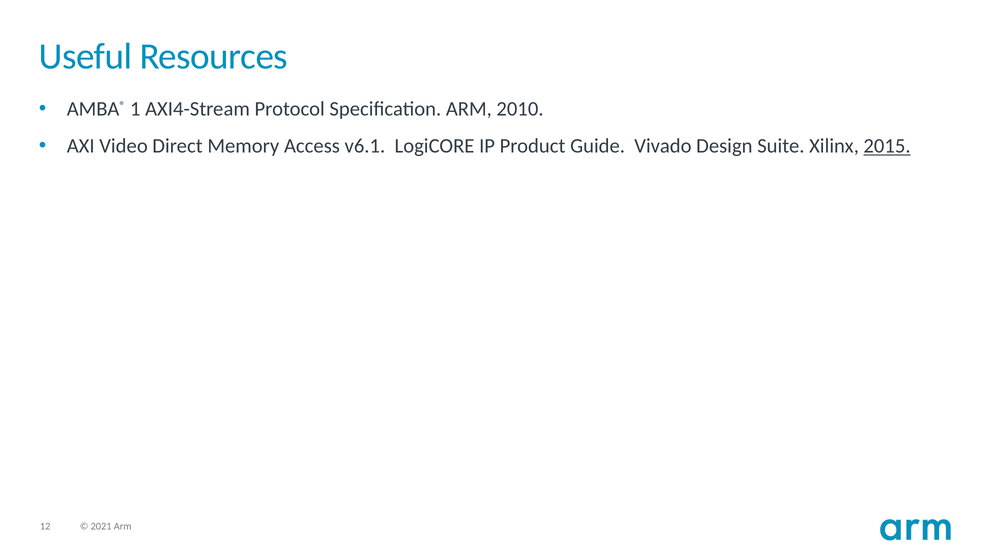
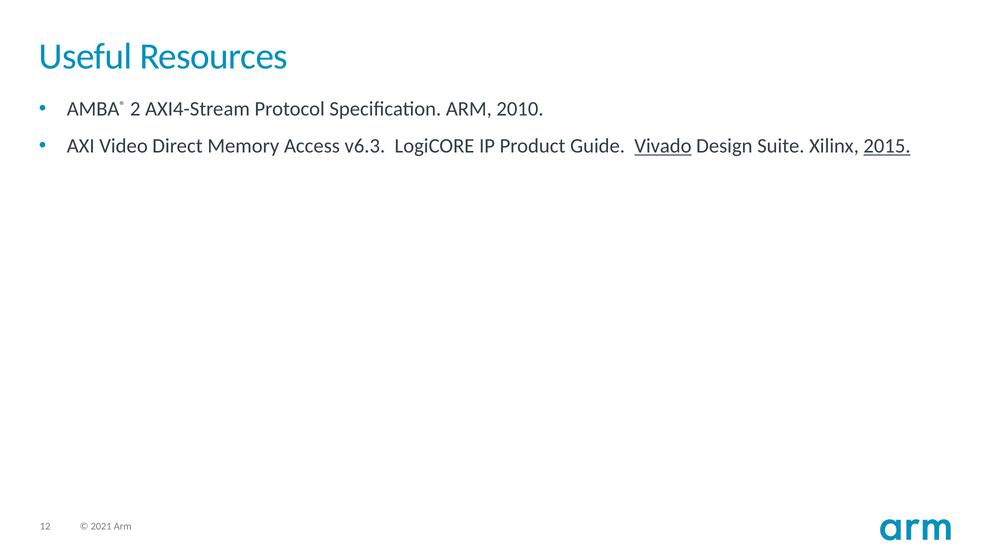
1: 1 -> 2 (135, 109)
v6.1: v6.1 -> v6.3 (365, 146)
Vivado underline: none -> present (663, 146)
